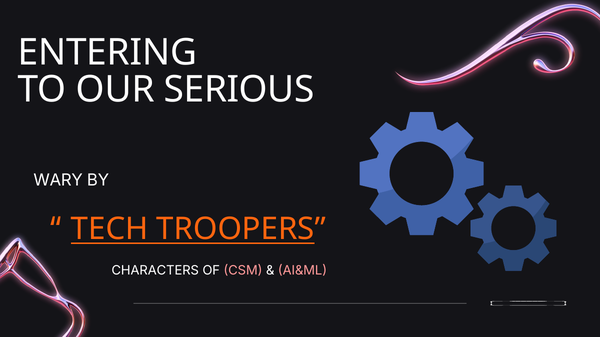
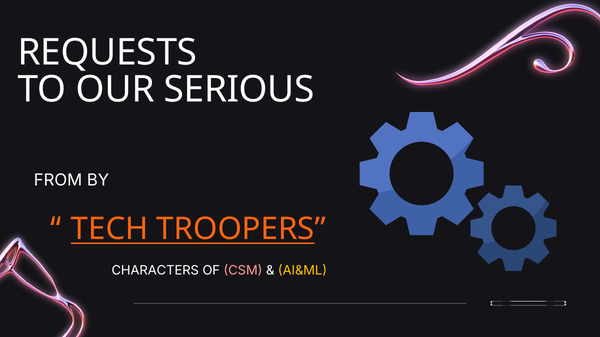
ENTERING: ENTERING -> REQUESTS (107, 53)
WARY: WARY -> FROM (58, 181)
AI&ML colour: pink -> yellow (302, 271)
